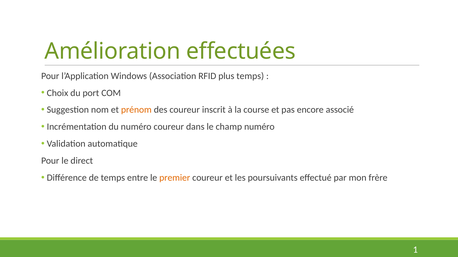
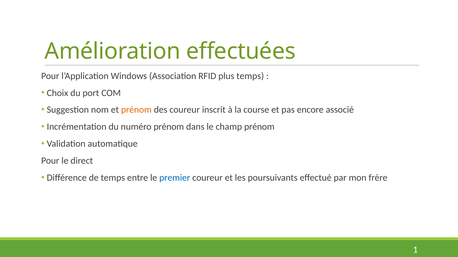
numéro coureur: coureur -> prénom (169, 127)
champ numéro: numéro -> prénom (259, 127)
premier colour: orange -> blue (175, 178)
